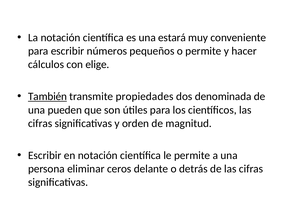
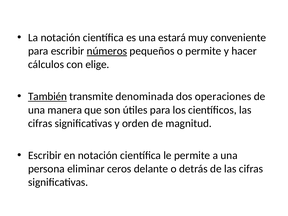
números underline: none -> present (107, 51)
propiedades: propiedades -> denominada (145, 96)
denominada: denominada -> operaciones (223, 96)
pueden: pueden -> manera (65, 110)
